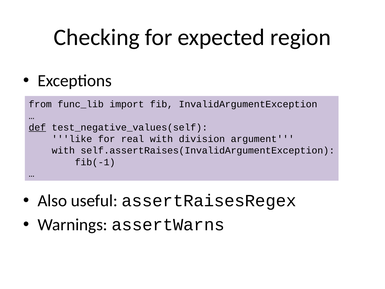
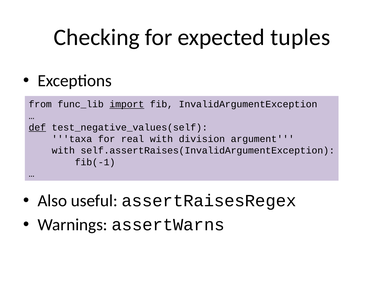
region: region -> tuples (300, 37)
import underline: none -> present (127, 104)
like: like -> taxa (72, 139)
